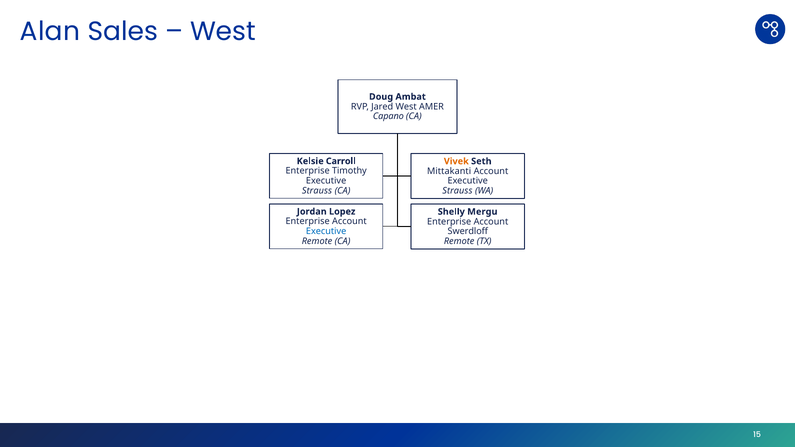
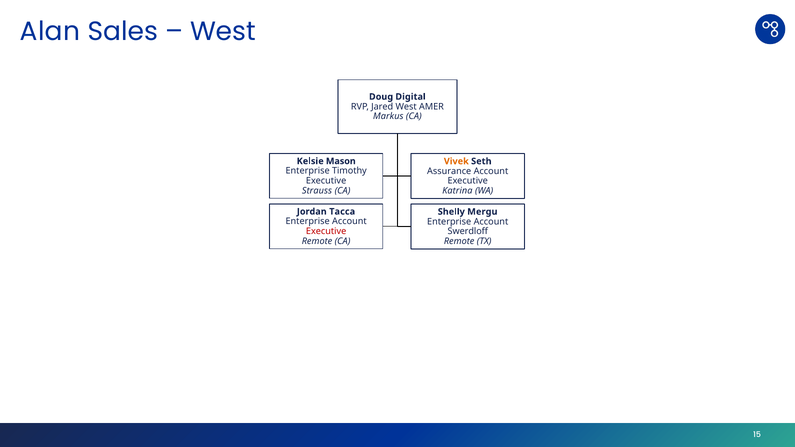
Ambat: Ambat -> Digital (411, 97)
Capano: Capano -> Markus (388, 116)
Carroll: Carroll -> Mason (341, 161)
Mittakanti: Mittakanti -> Assurance (449, 171)
Strauss: Strauss -> Katrina (457, 191)
Lopez: Lopez -> Tacca (342, 212)
Executive colour: blue -> red (326, 231)
